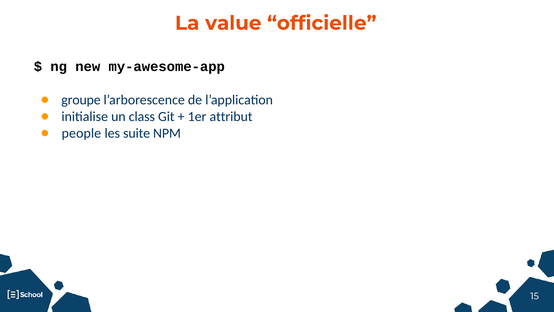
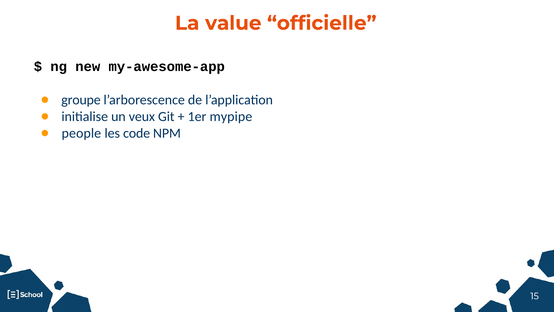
class: class -> veux (142, 116)
attribut: attribut -> mypipe (231, 116)
suite: suite -> code (137, 133)
